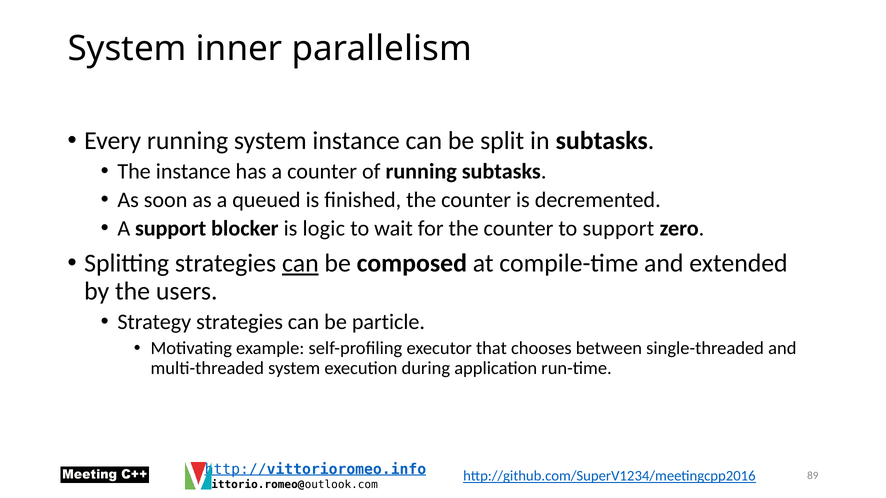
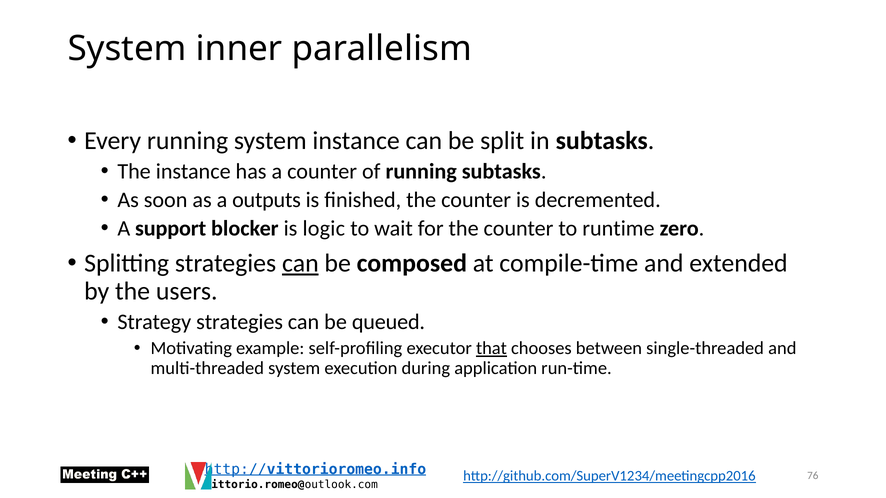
queued: queued -> outputs (267, 200)
to support: support -> runtime (618, 229)
particle: particle -> queued (388, 322)
that underline: none -> present (491, 349)
89: 89 -> 76 (813, 476)
